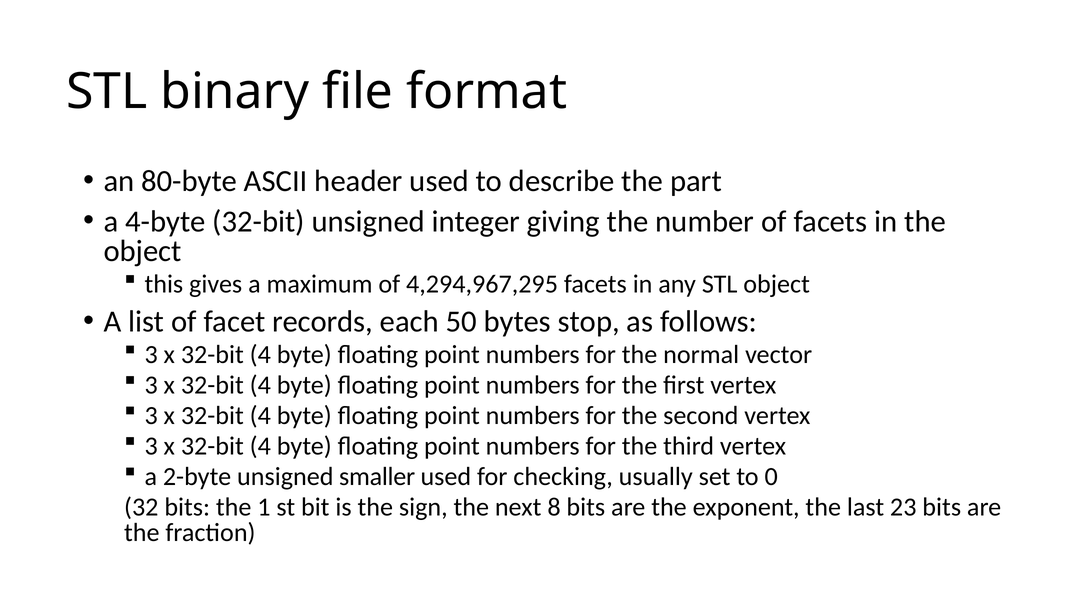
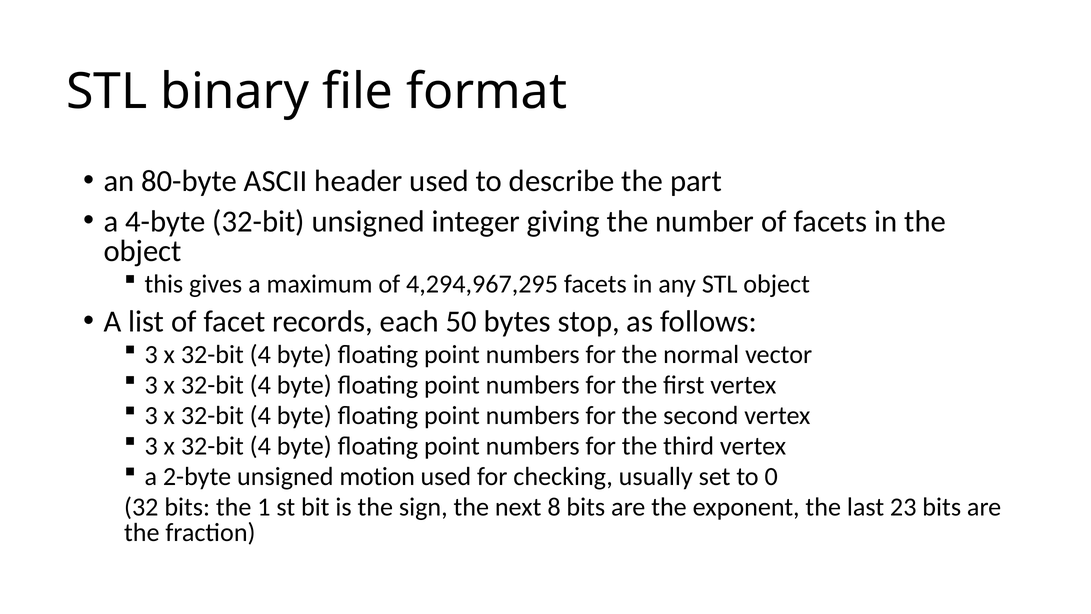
smaller: smaller -> motion (377, 476)
